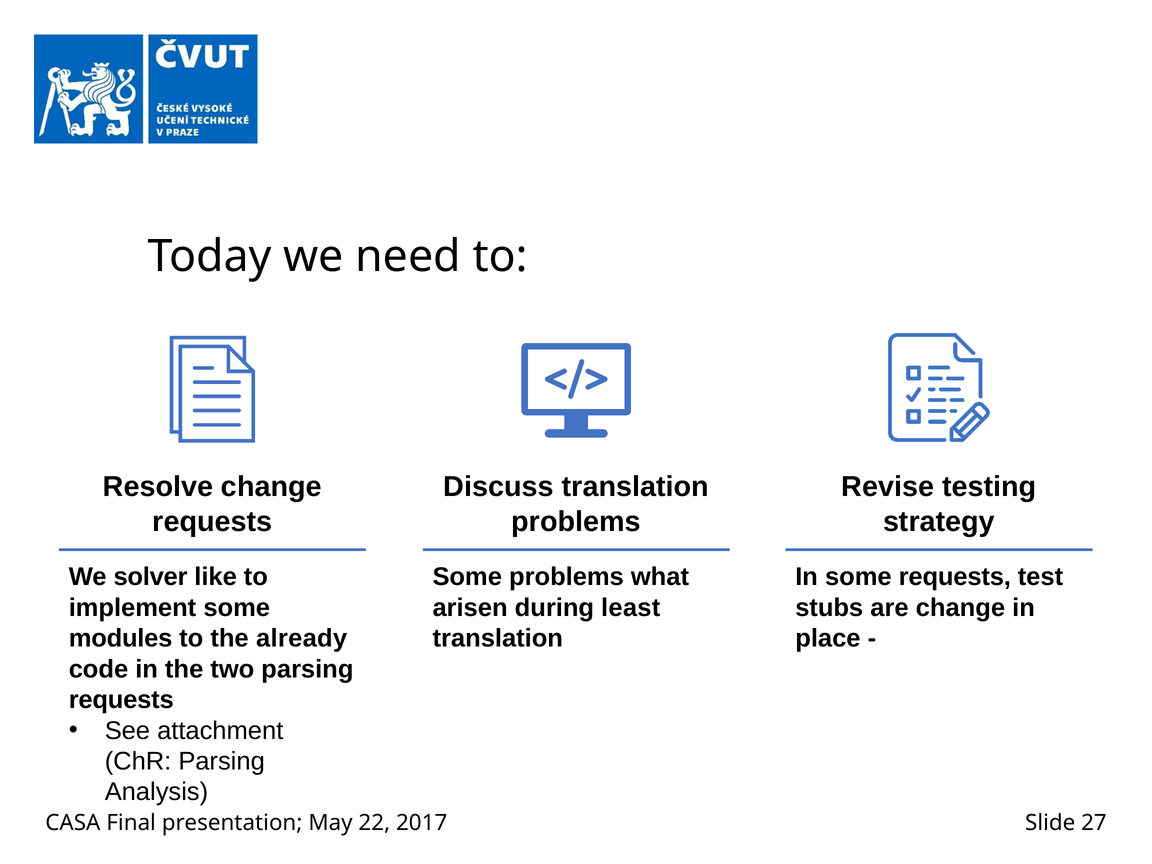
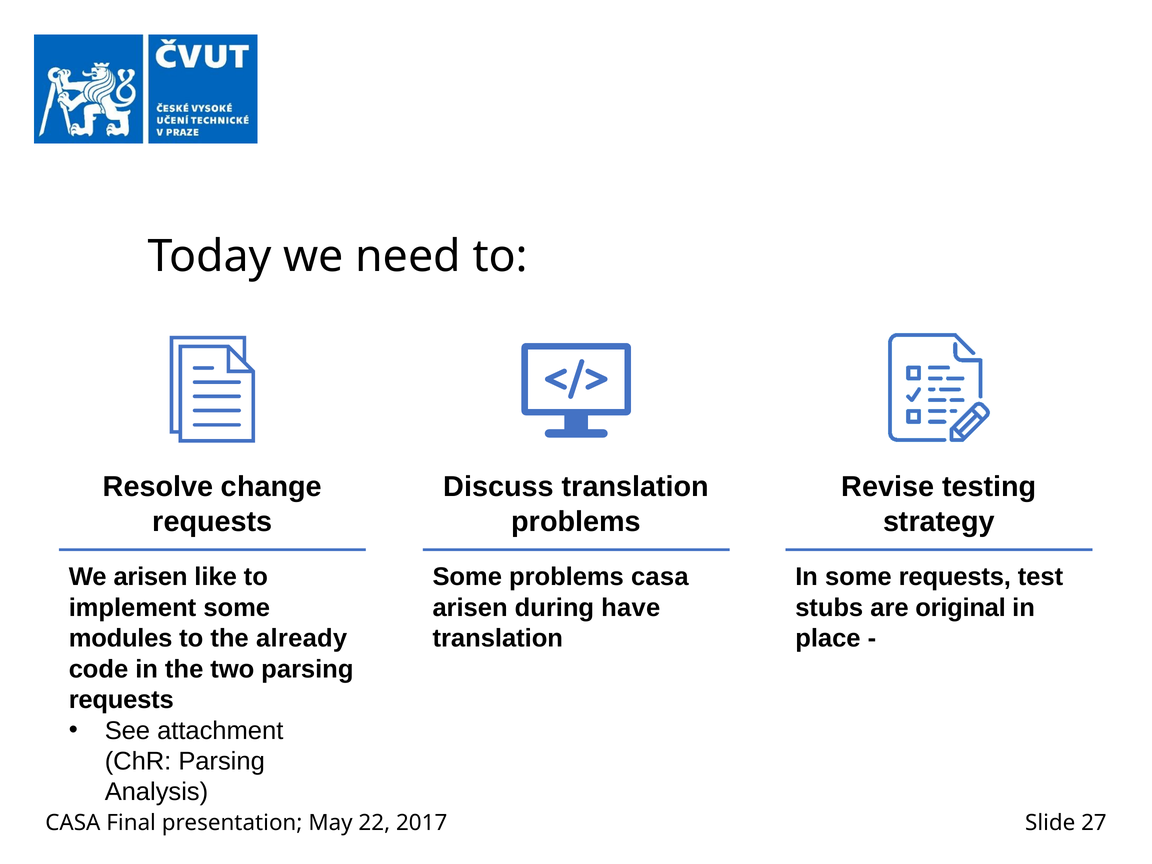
We solver: solver -> arisen (151, 577)
problems what: what -> casa (660, 577)
least: least -> have (631, 608)
are change: change -> original (961, 608)
